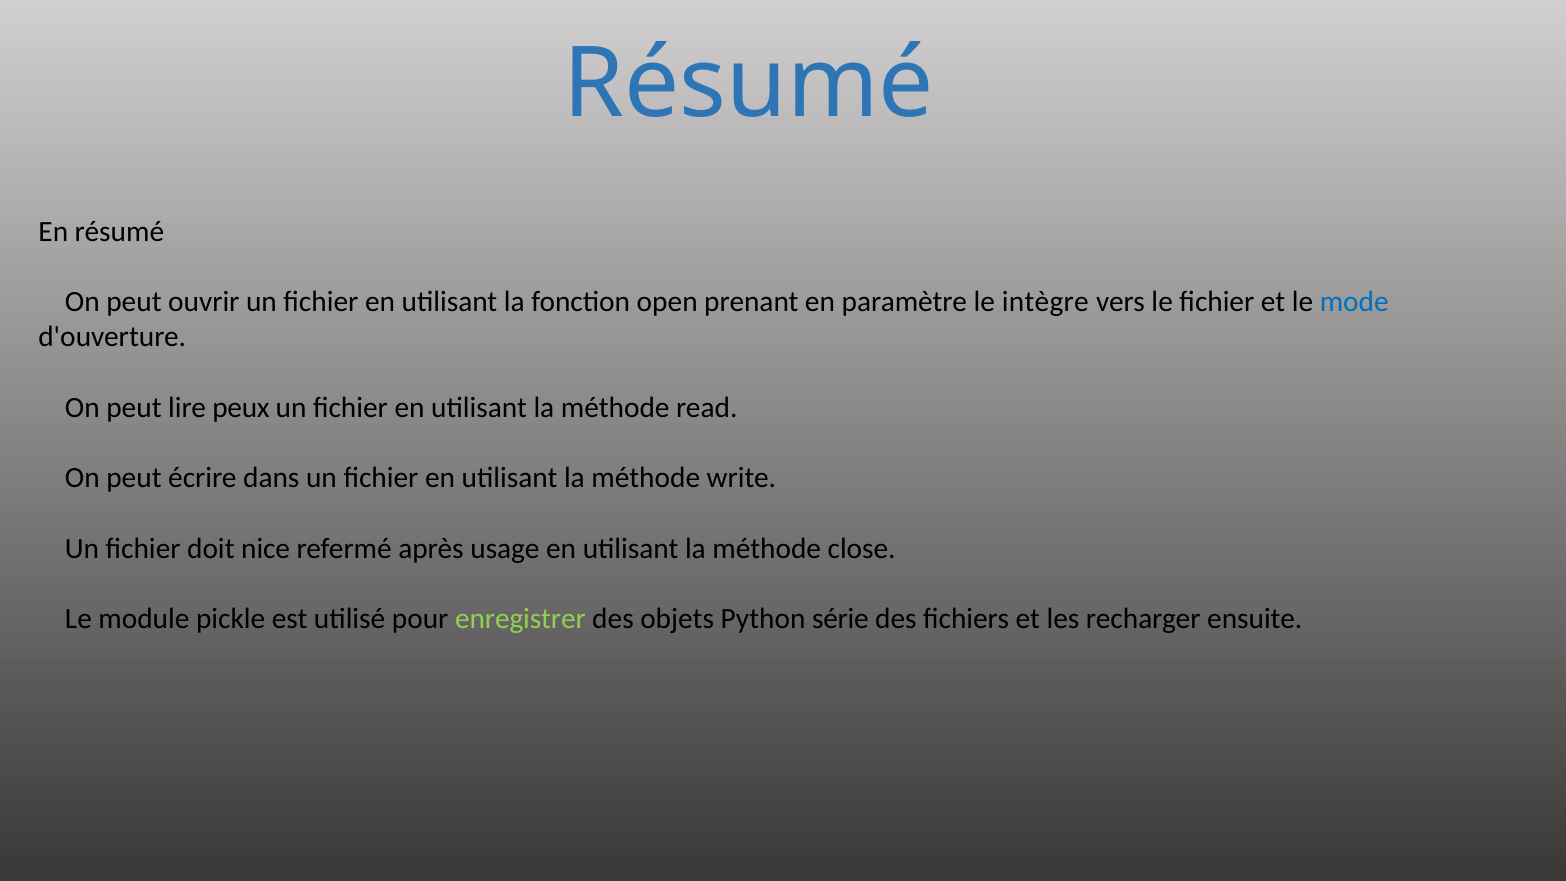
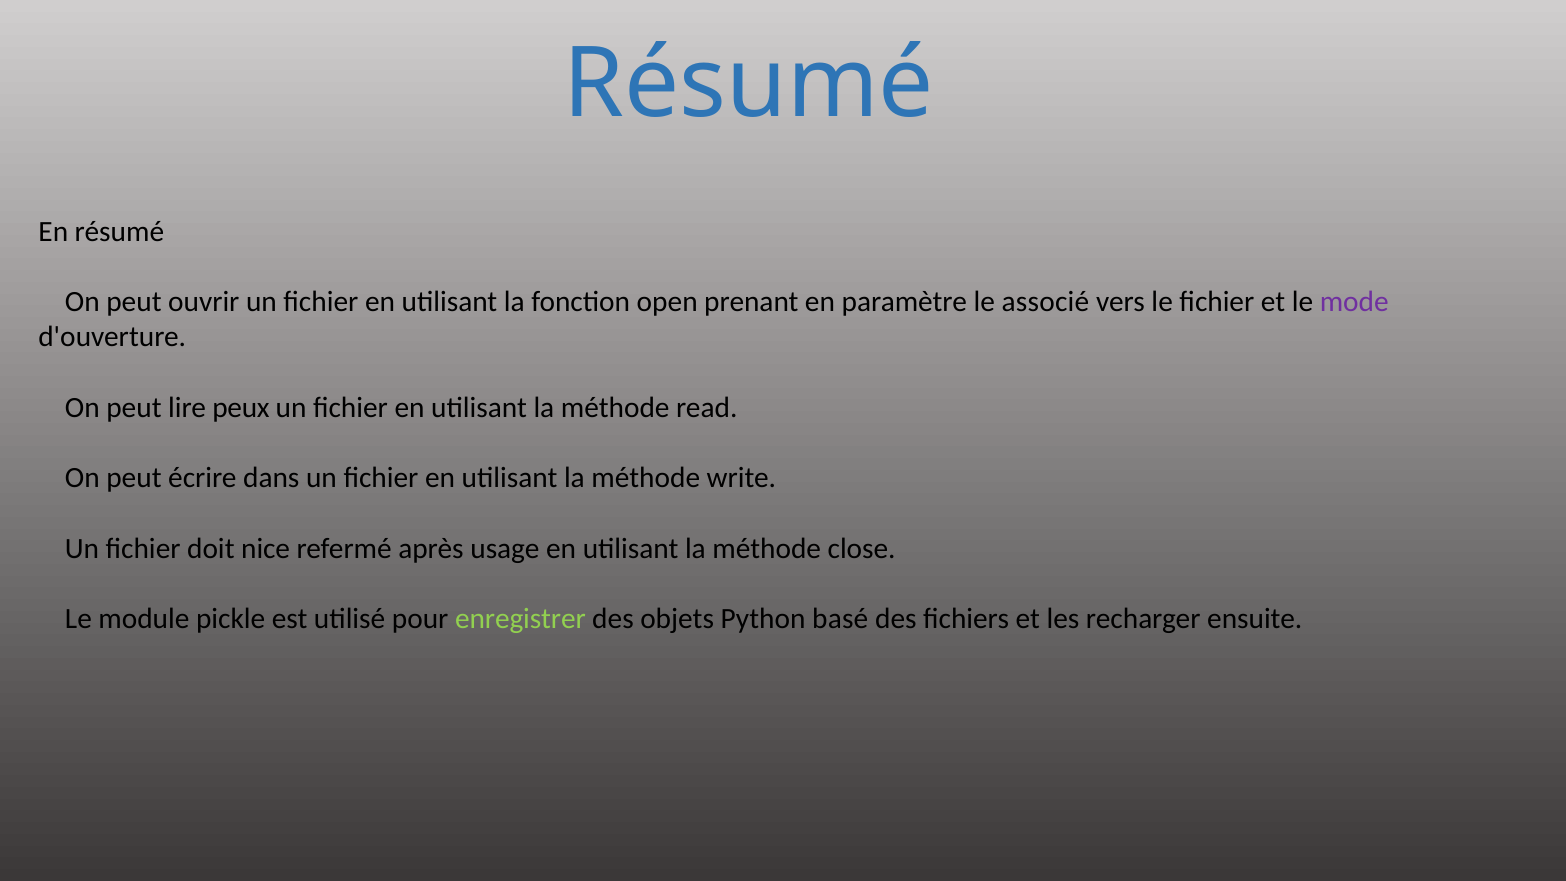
intègre: intègre -> associé (1045, 302)
mode colour: blue -> purple (1354, 302)
série: série -> basé (840, 619)
